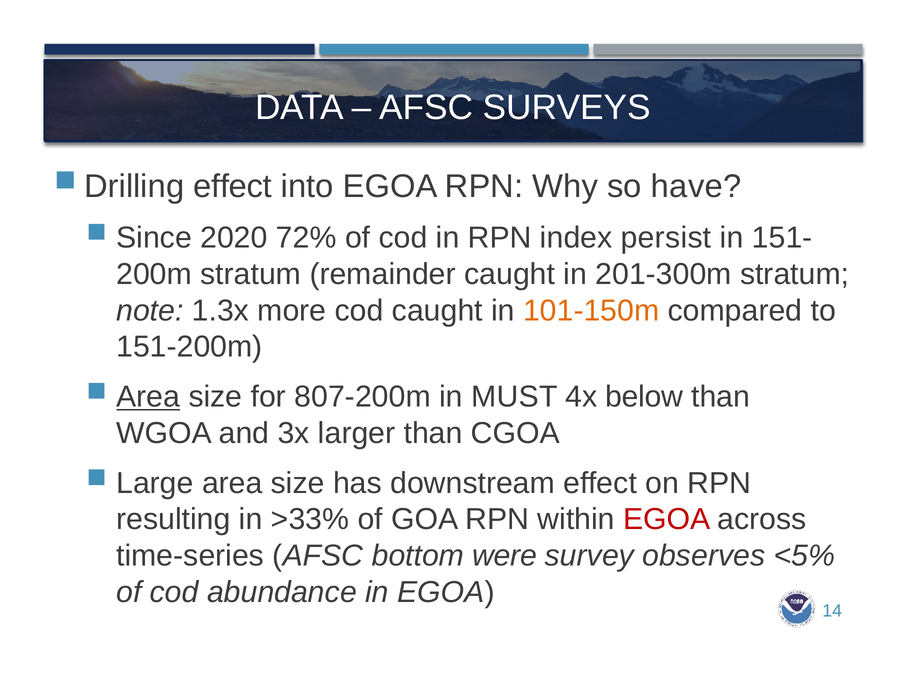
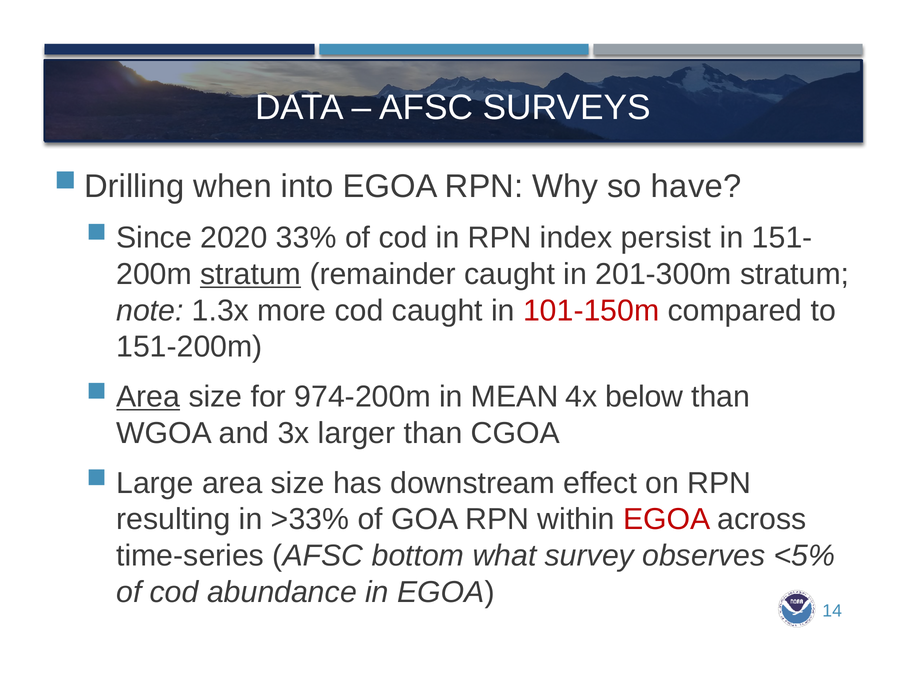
effect: effect -> when (233, 187)
72%: 72% -> 33% (306, 238)
stratum underline: none -> present (251, 274)
101-150m colour: orange -> red (591, 311)
807-200m: 807-200m -> 974-200m (363, 397)
MUST: MUST -> MEAN (515, 397)
were: were -> what (505, 556)
